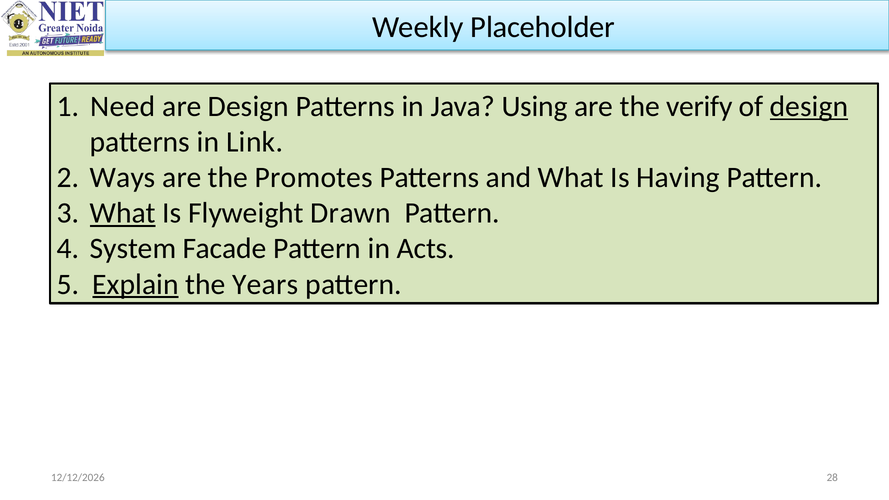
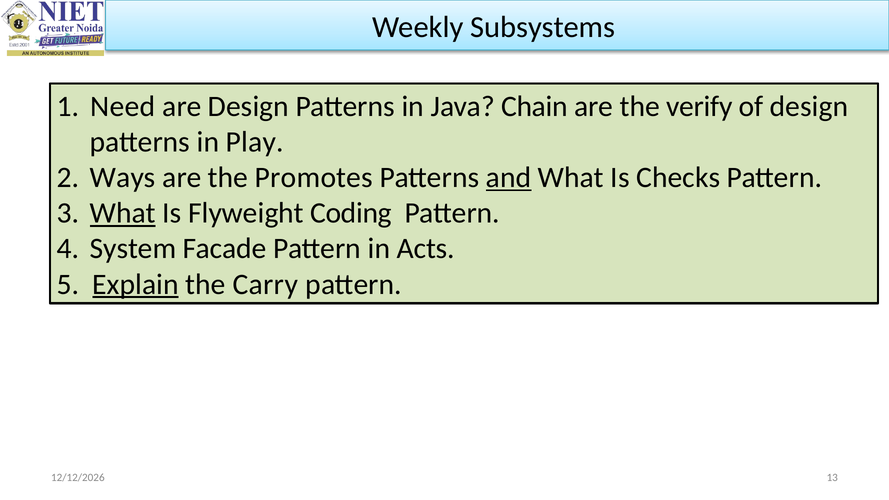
Placeholder: Placeholder -> Subsystems (543, 27)
Using: Using -> Chain (535, 106)
design underline: present -> none (809, 106)
Link: Link -> Play (255, 142)
and underline: none -> present (509, 178)
Having: Having -> Checks (678, 178)
Drawn: Drawn -> Coding (351, 213)
Years: Years -> Carry (265, 284)
28: 28 -> 13 (832, 477)
